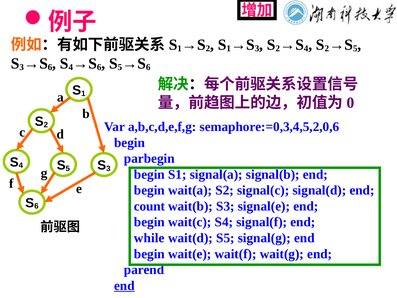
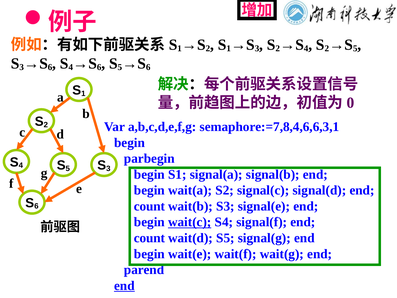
semaphore:=0,3,4,5,2,0,6: semaphore:=0,3,4,5,2,0,6 -> semaphore:=7,8,4,6,6,3,1 (269, 127)
wait(c underline: none -> present (190, 222)
while: while -> count (149, 238)
